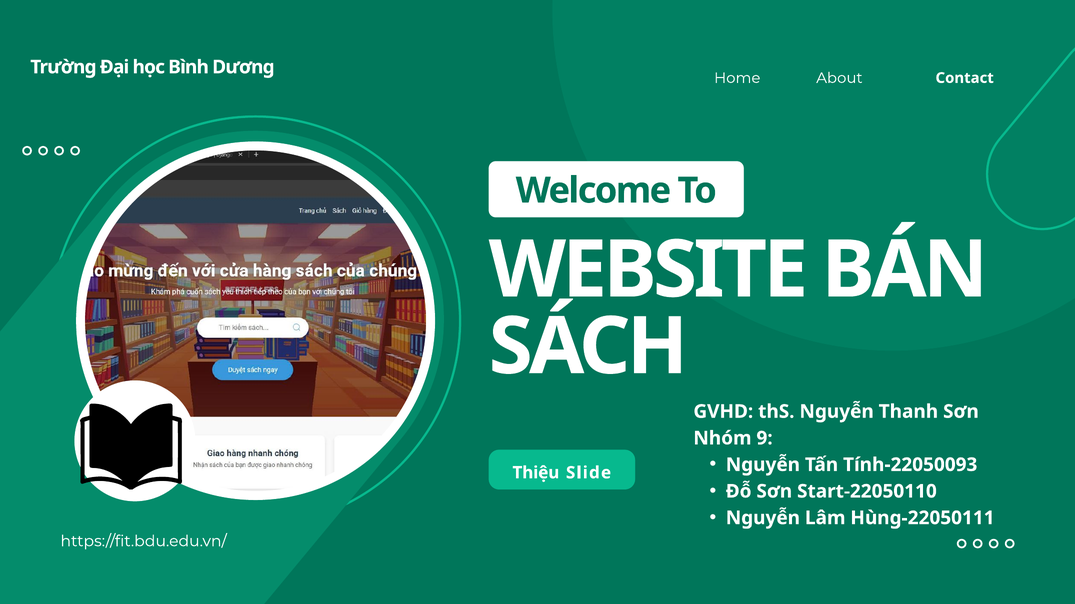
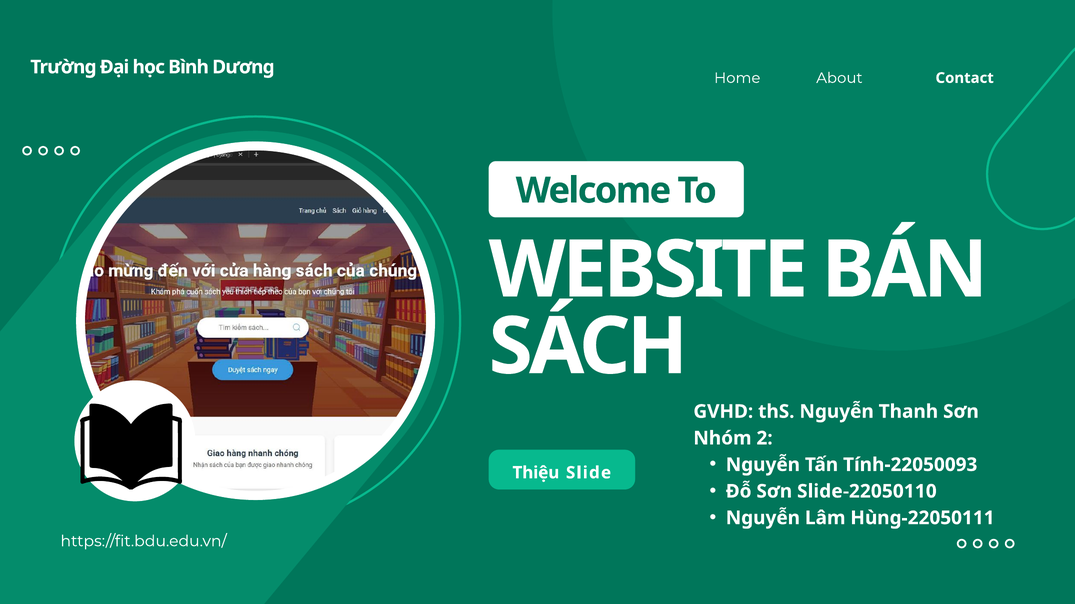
9: 9 -> 2 (765, 439)
Start-22050110: Start-22050110 -> Slide-22050110 (867, 492)
